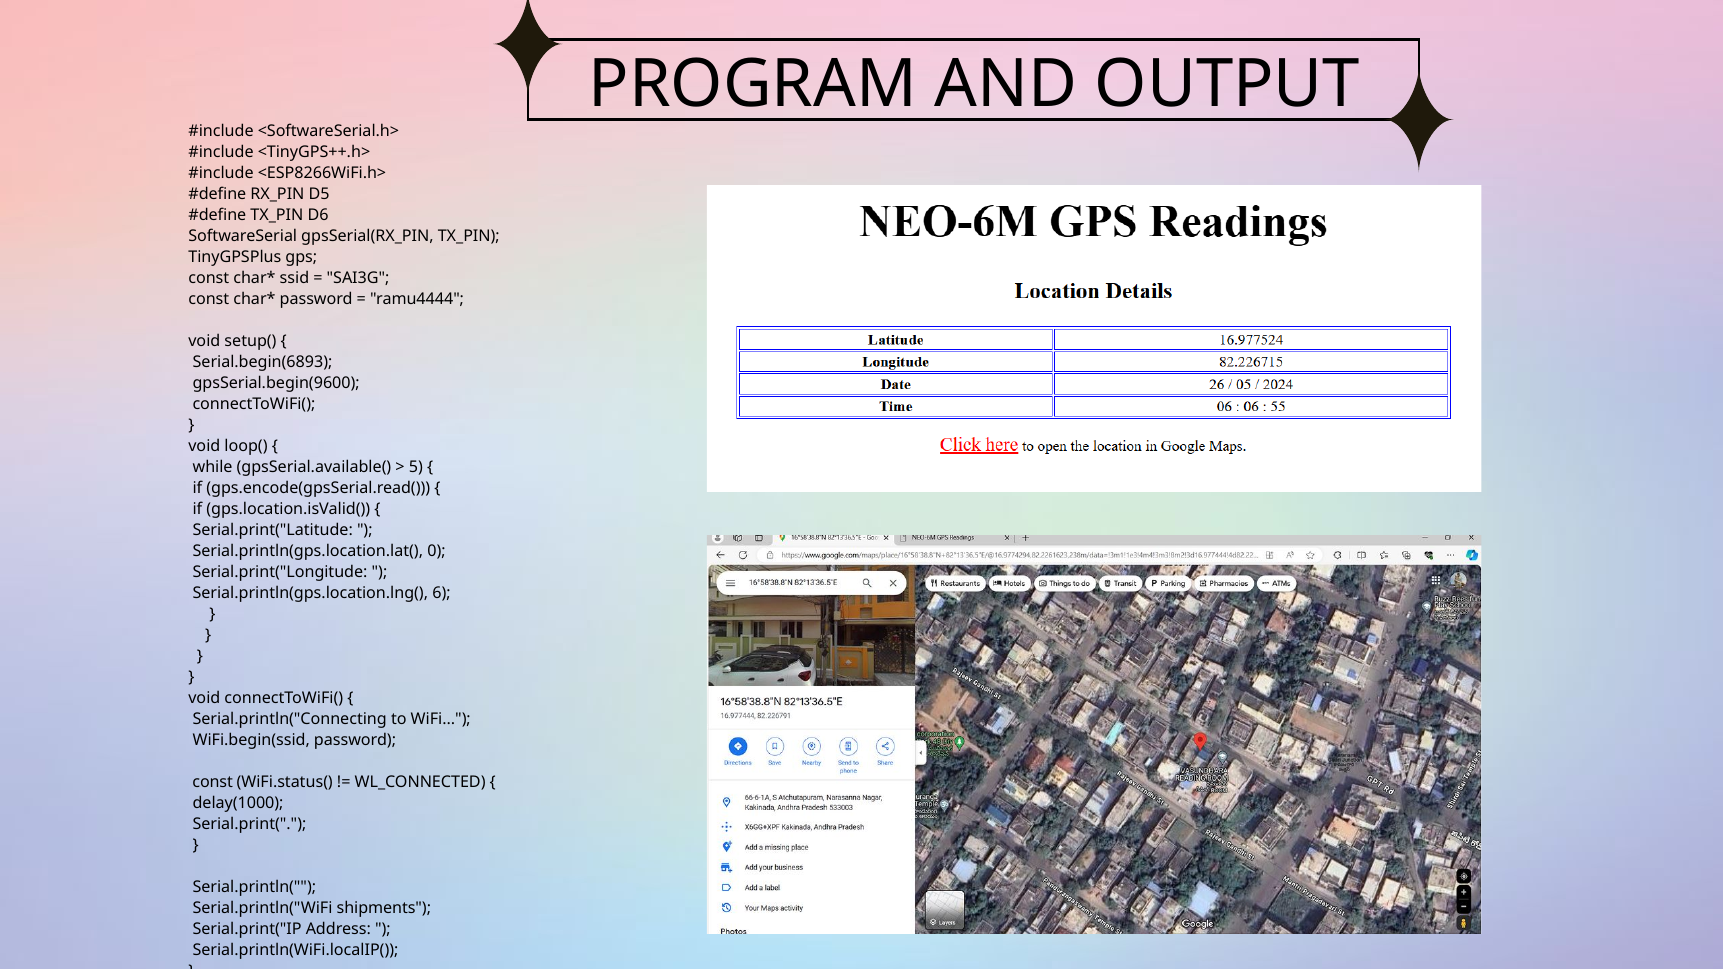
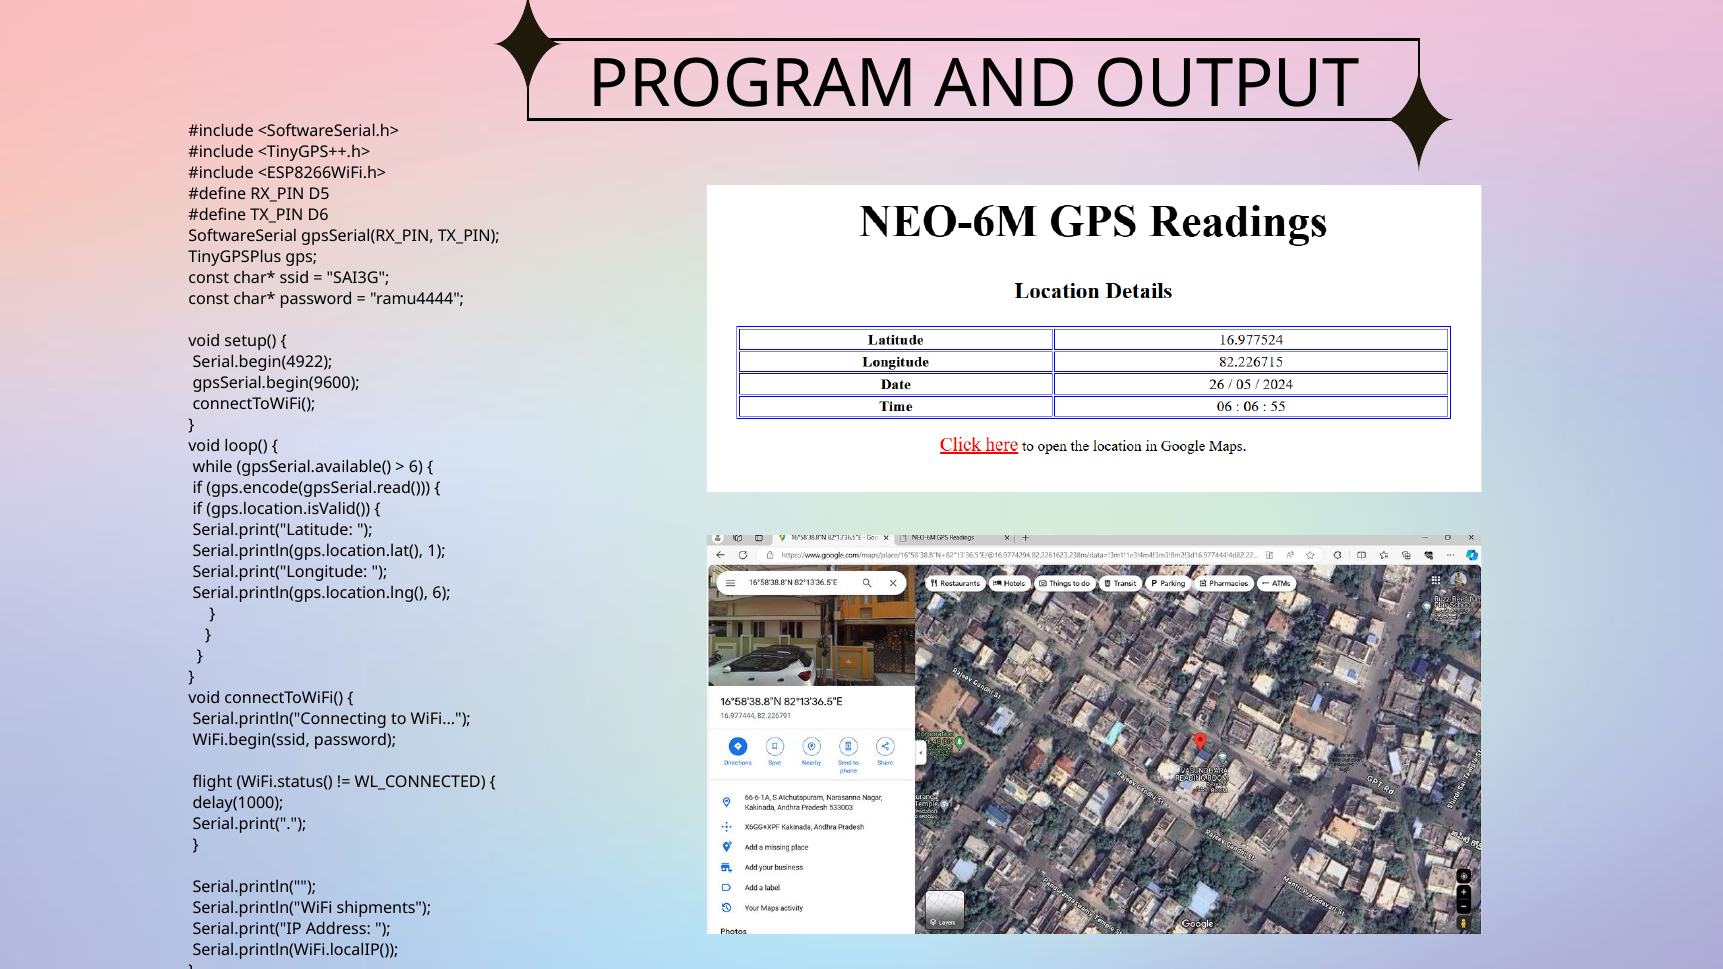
Serial.begin(6893: Serial.begin(6893 -> Serial.begin(4922 (263, 362)
5: 5 -> 6 (416, 467)
0: 0 -> 1 (437, 551)
const: const -> flight (213, 782)
